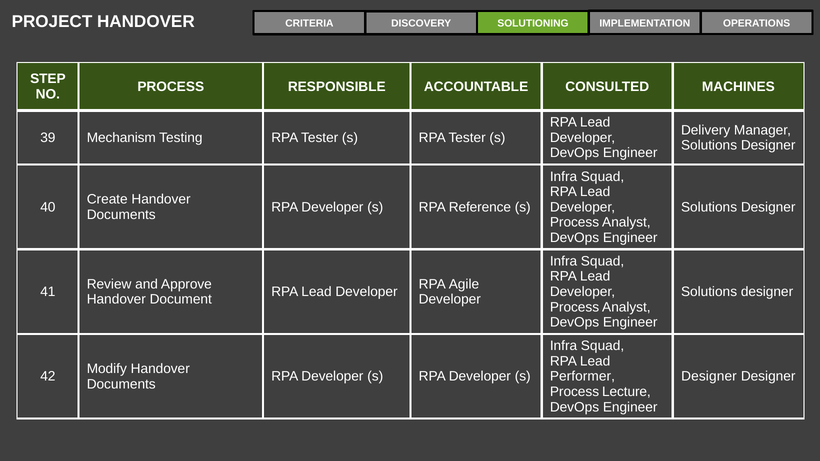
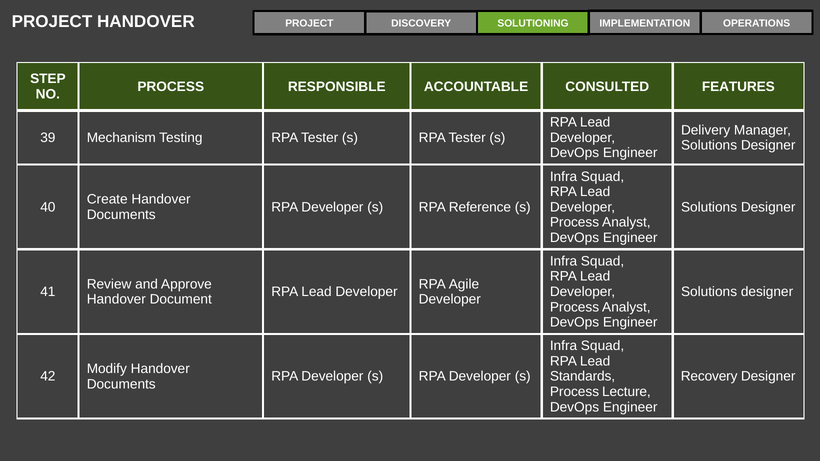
CRITERIA: CRITERIA -> PROJECT (309, 23)
MACHINES: MACHINES -> FEATURES (738, 87)
Performer: Performer -> Standards (583, 377)
Designer: Designer -> Recovery (709, 377)
